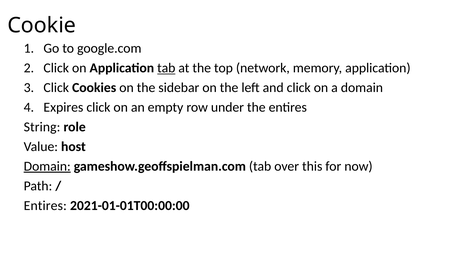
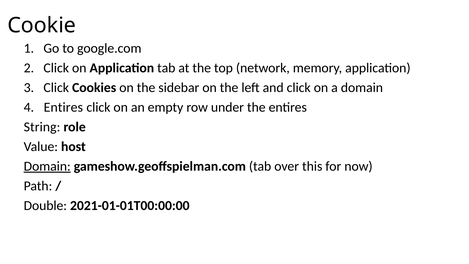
tab underline: present -> none (166, 68)
Expires: Expires -> Entires (63, 107)
Entires: Entires -> Double (45, 205)
